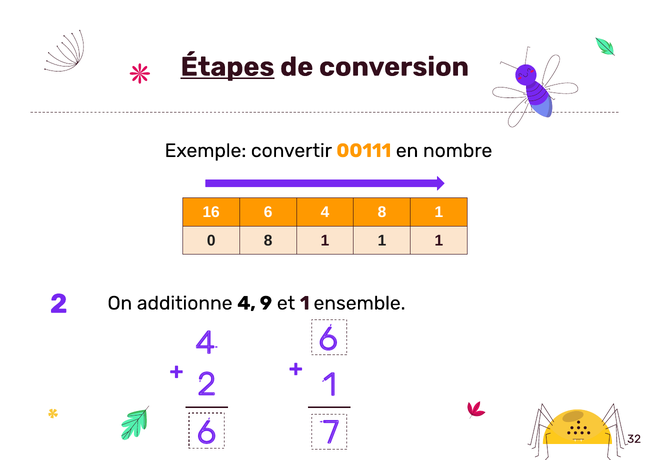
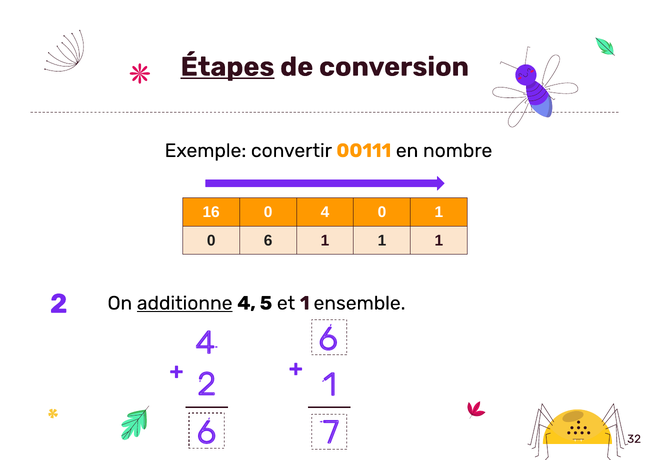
16 6: 6 -> 0 (268, 212)
4 8: 8 -> 0 (382, 212)
0 8: 8 -> 6 (268, 240)
additionne underline: none -> present (185, 303)
9: 9 -> 5 (266, 303)
